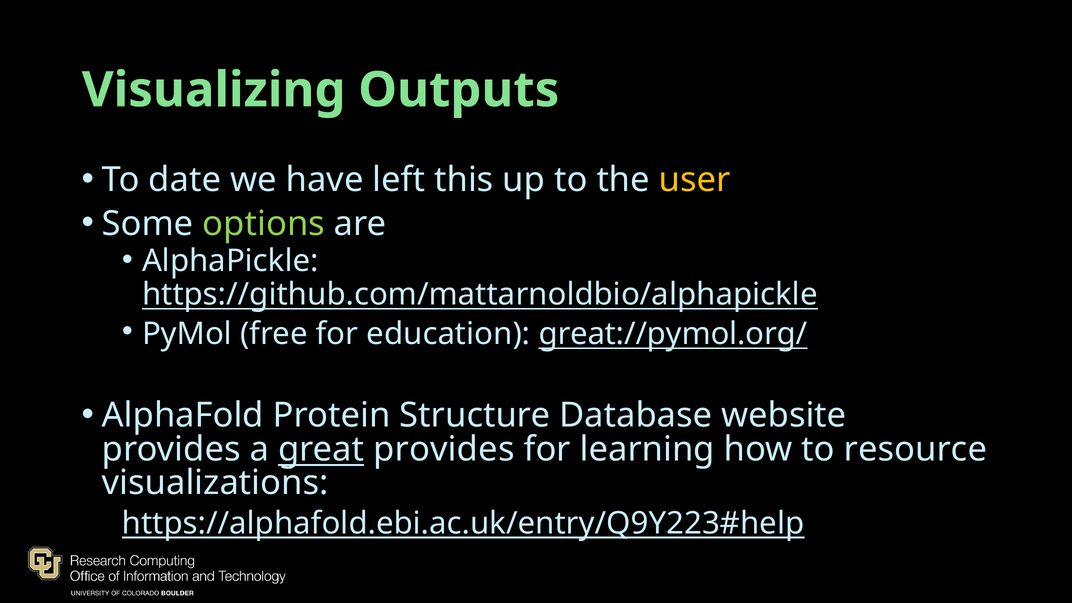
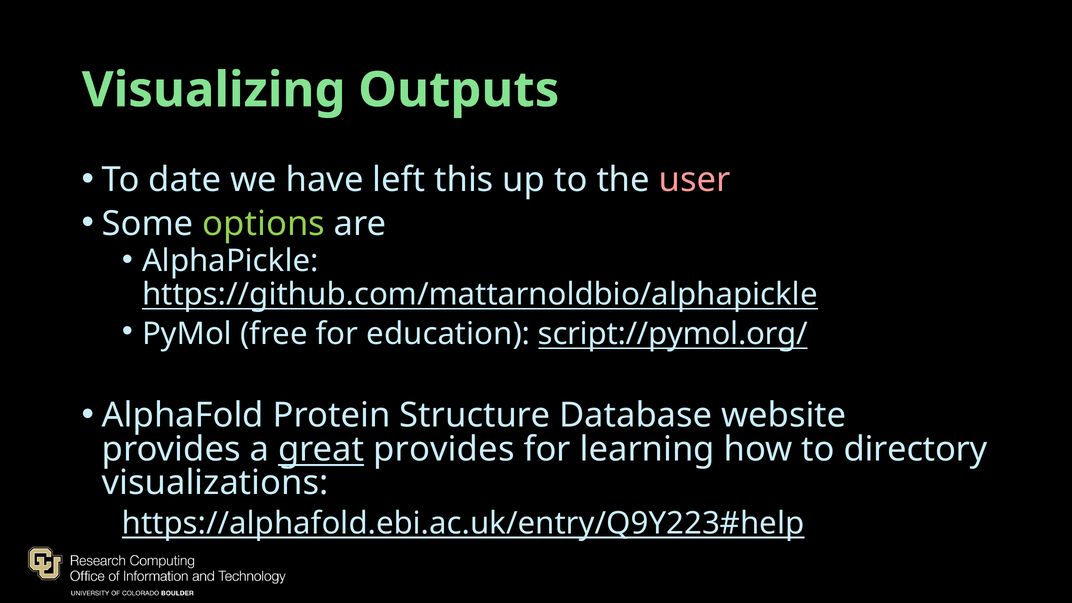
user colour: yellow -> pink (695, 180)
great://pymol.org/: great://pymol.org/ -> script://pymol.org/ (673, 334)
resource: resource -> directory (916, 449)
